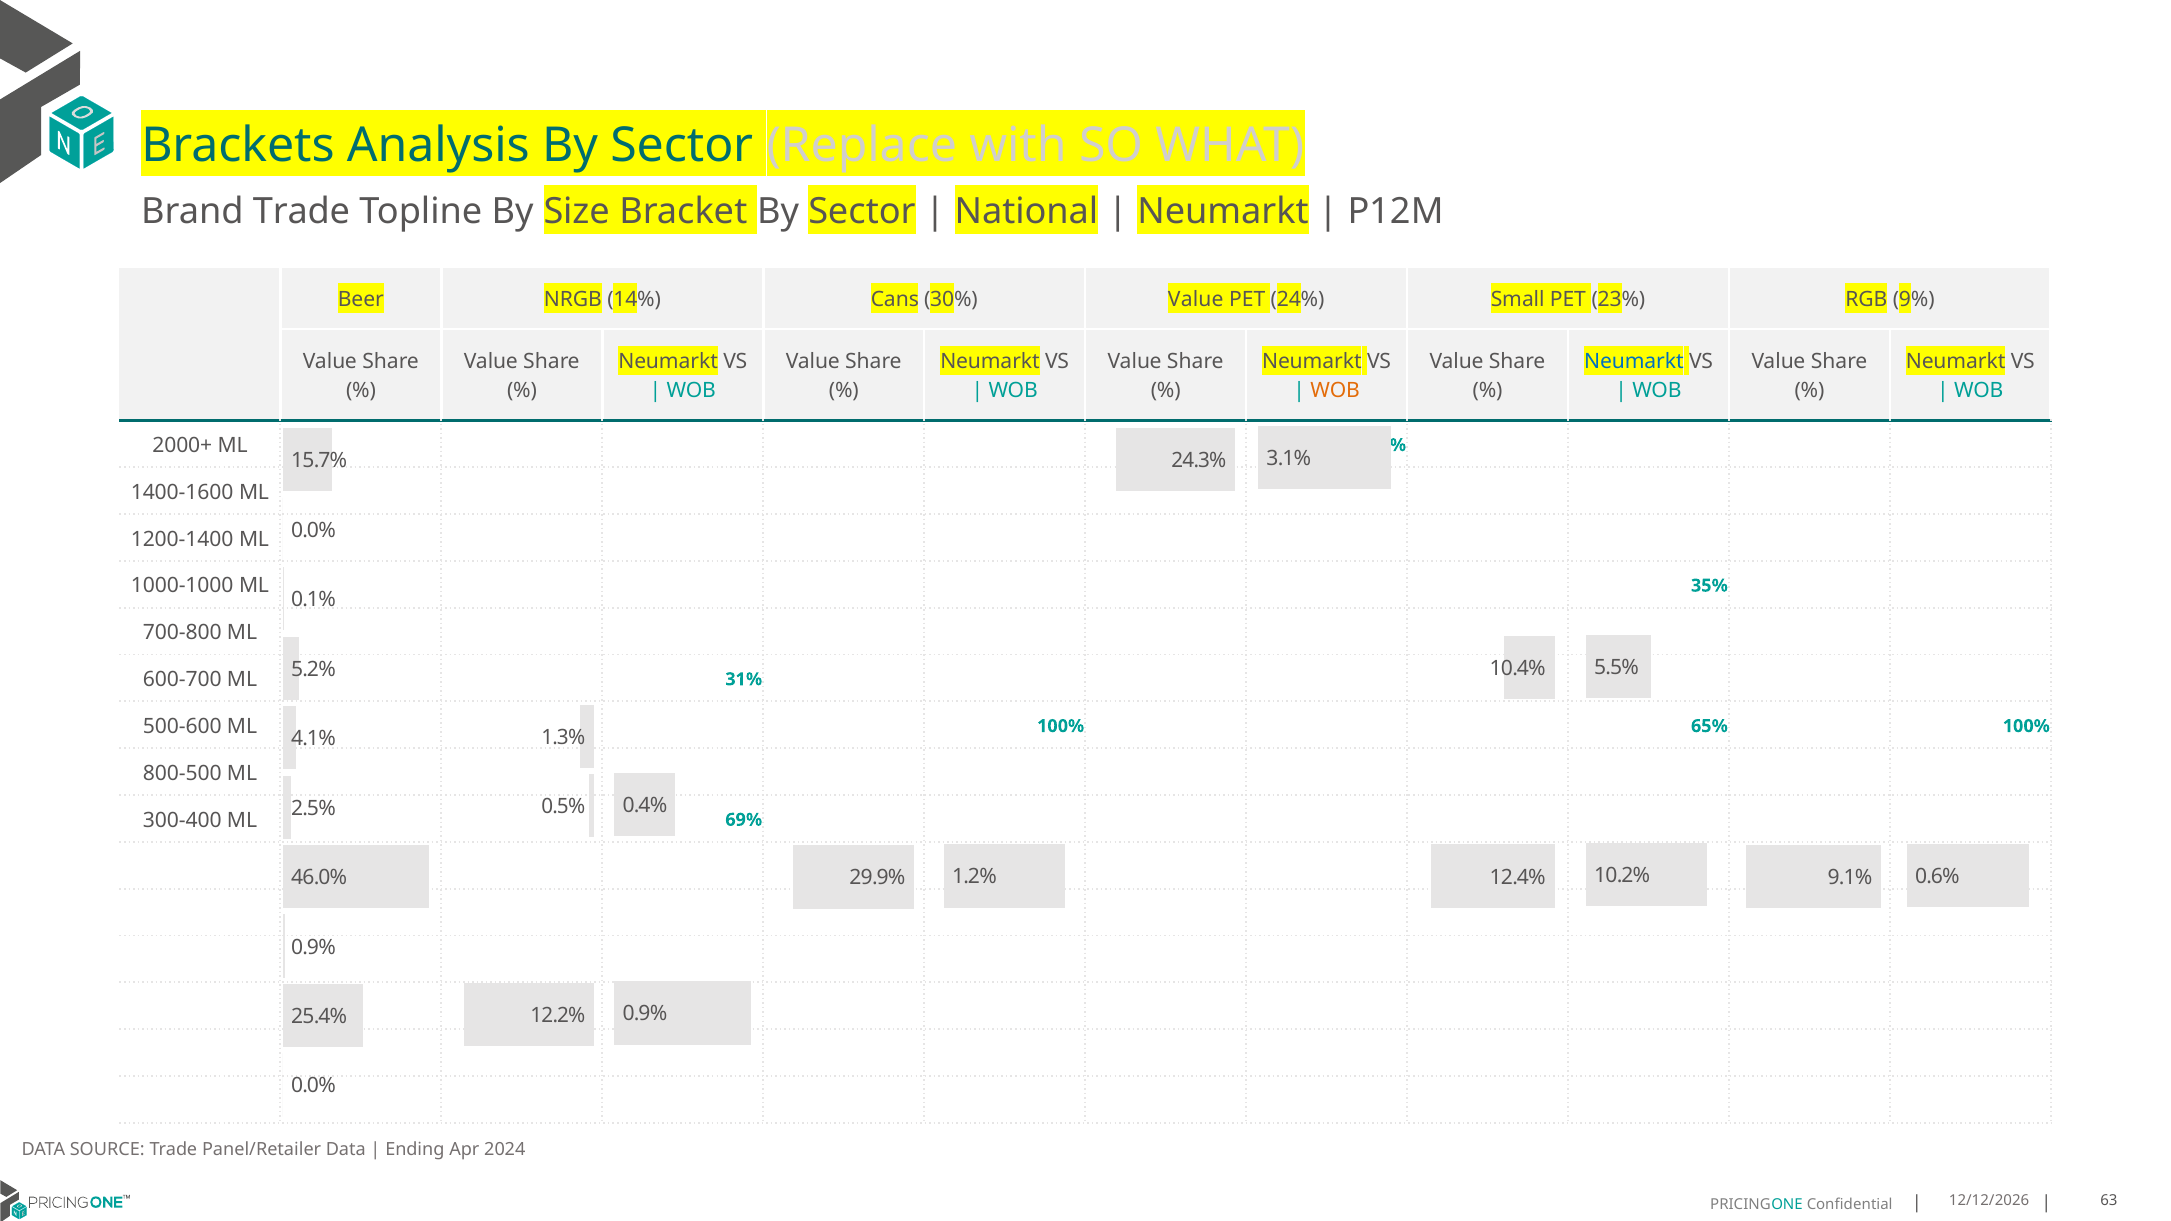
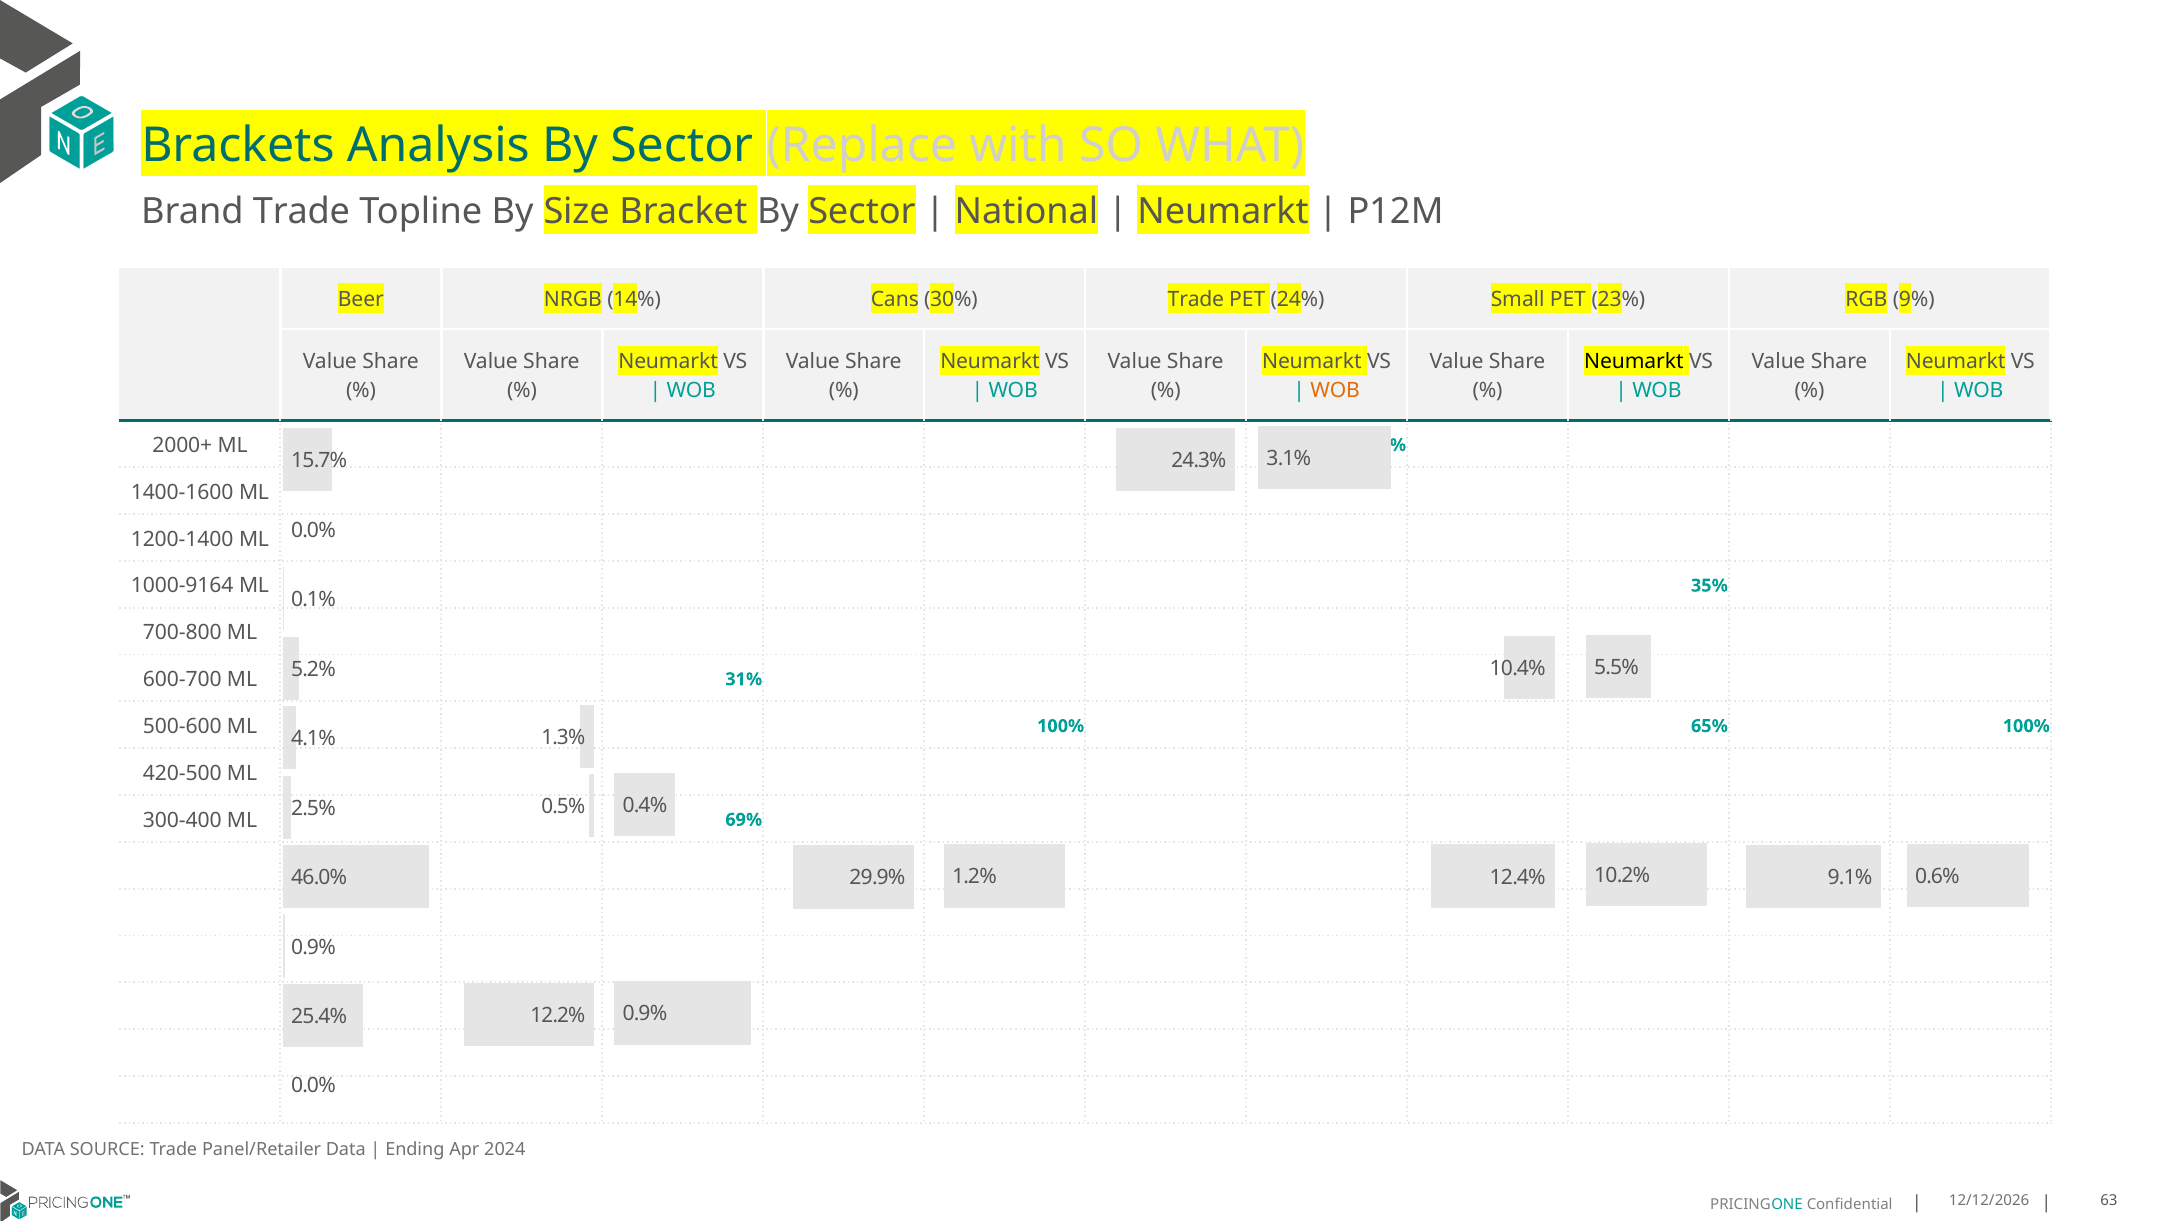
30% Value: Value -> Trade (1196, 299)
Neumarkt colour: blue -> black (1634, 362)
1000-1000: 1000-1000 -> 1000-9164 (182, 586)
800-500: 800-500 -> 420-500 (182, 773)
